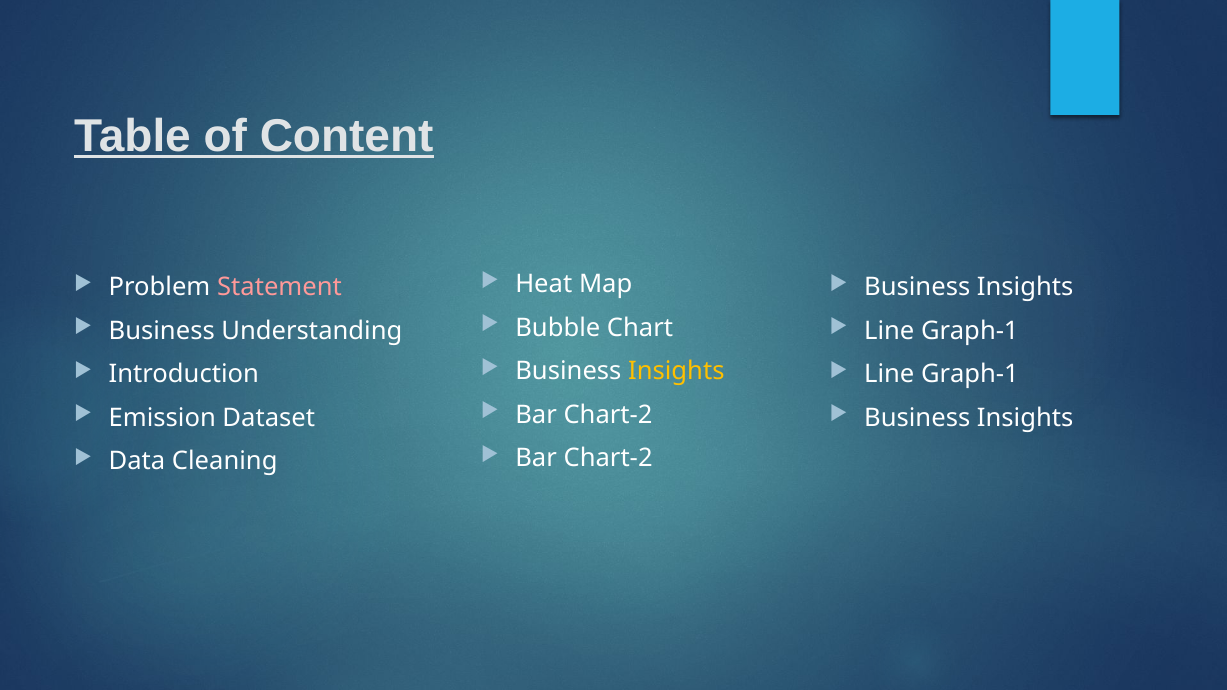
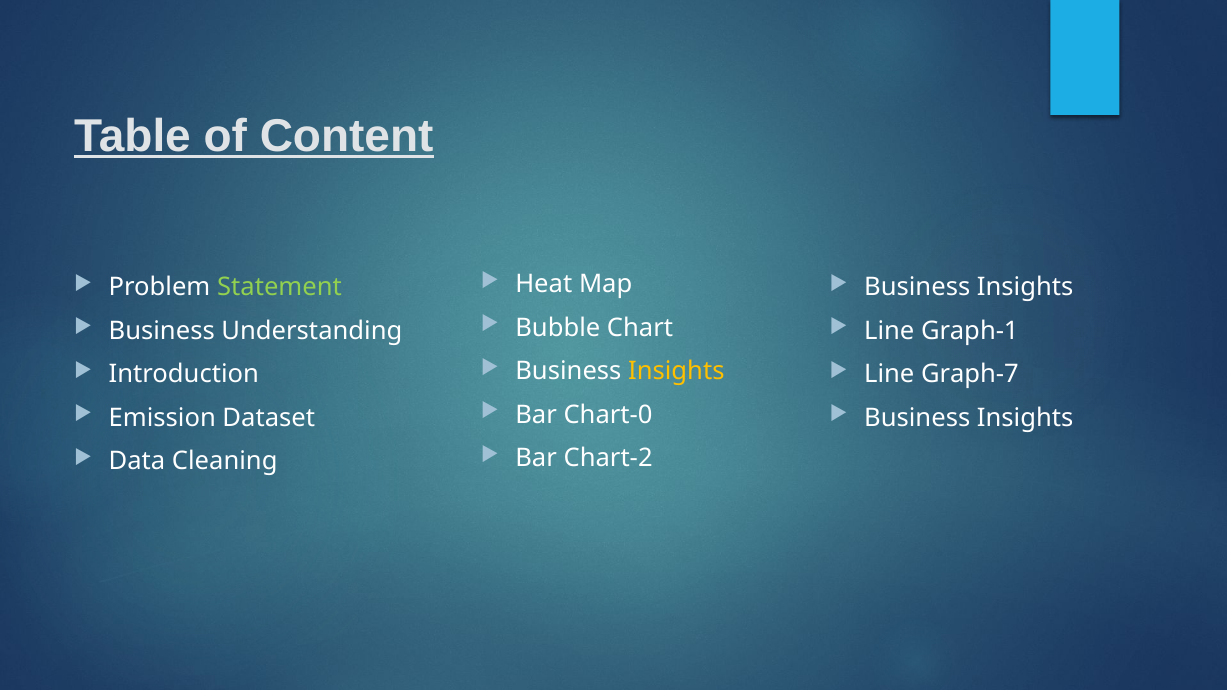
Statement colour: pink -> light green (280, 287)
Graph-1: Graph-1 -> Graph-7 (970, 374)
Chart-2: Chart-2 -> Chart-0 (608, 415)
